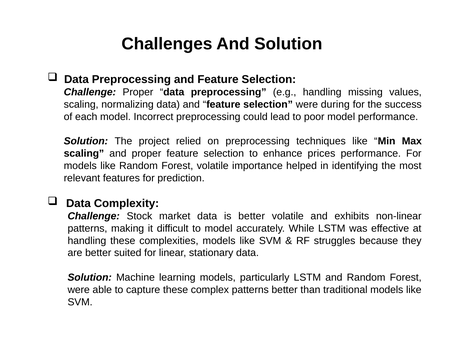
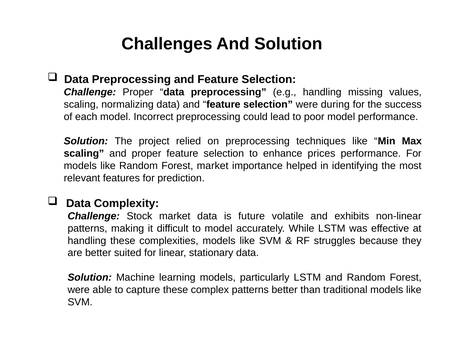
Forest volatile: volatile -> market (213, 166)
is better: better -> future (252, 216)
